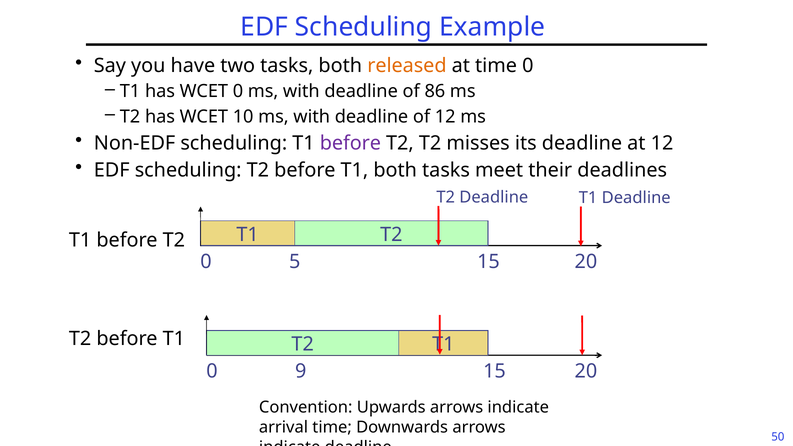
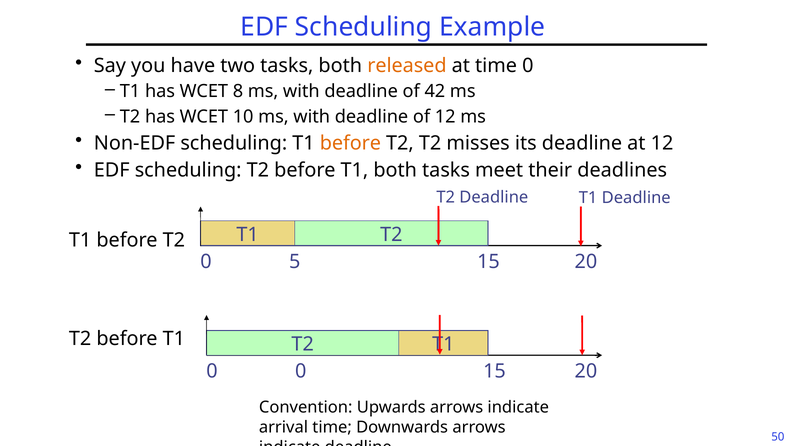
WCET 0: 0 -> 8 (238, 91)
86: 86 -> 42 (435, 91)
before colour: purple -> orange (350, 143)
0 9: 9 -> 0 (301, 371)
